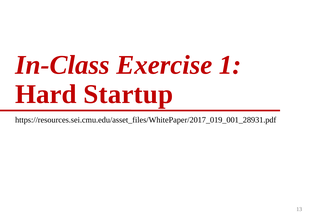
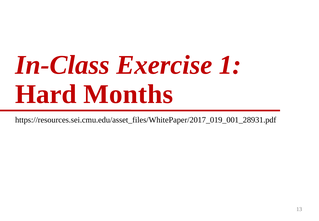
Startup: Startup -> Months (128, 94)
